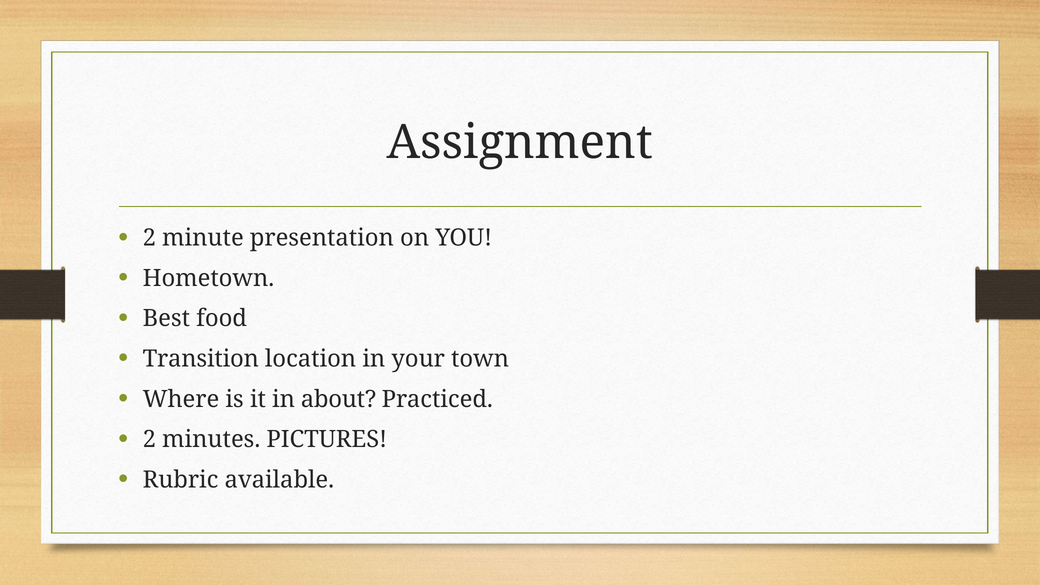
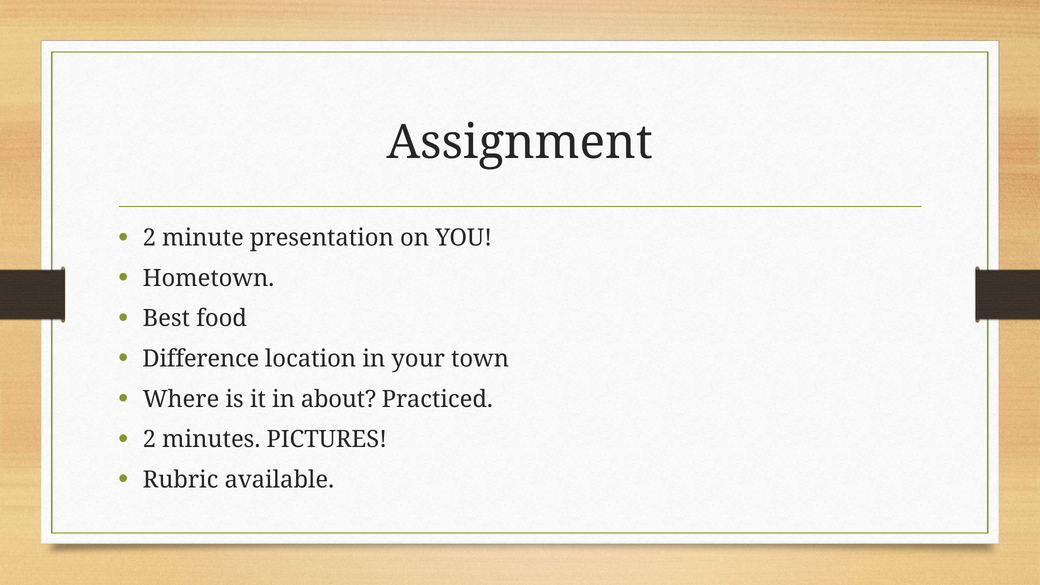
Transition: Transition -> Difference (201, 359)
